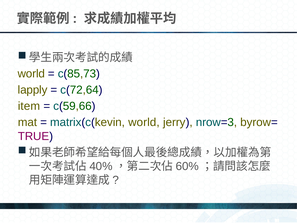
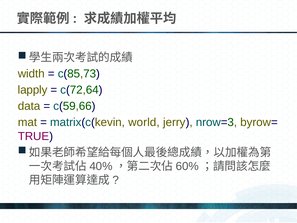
world: world -> width (31, 74)
item: item -> data (29, 106)
